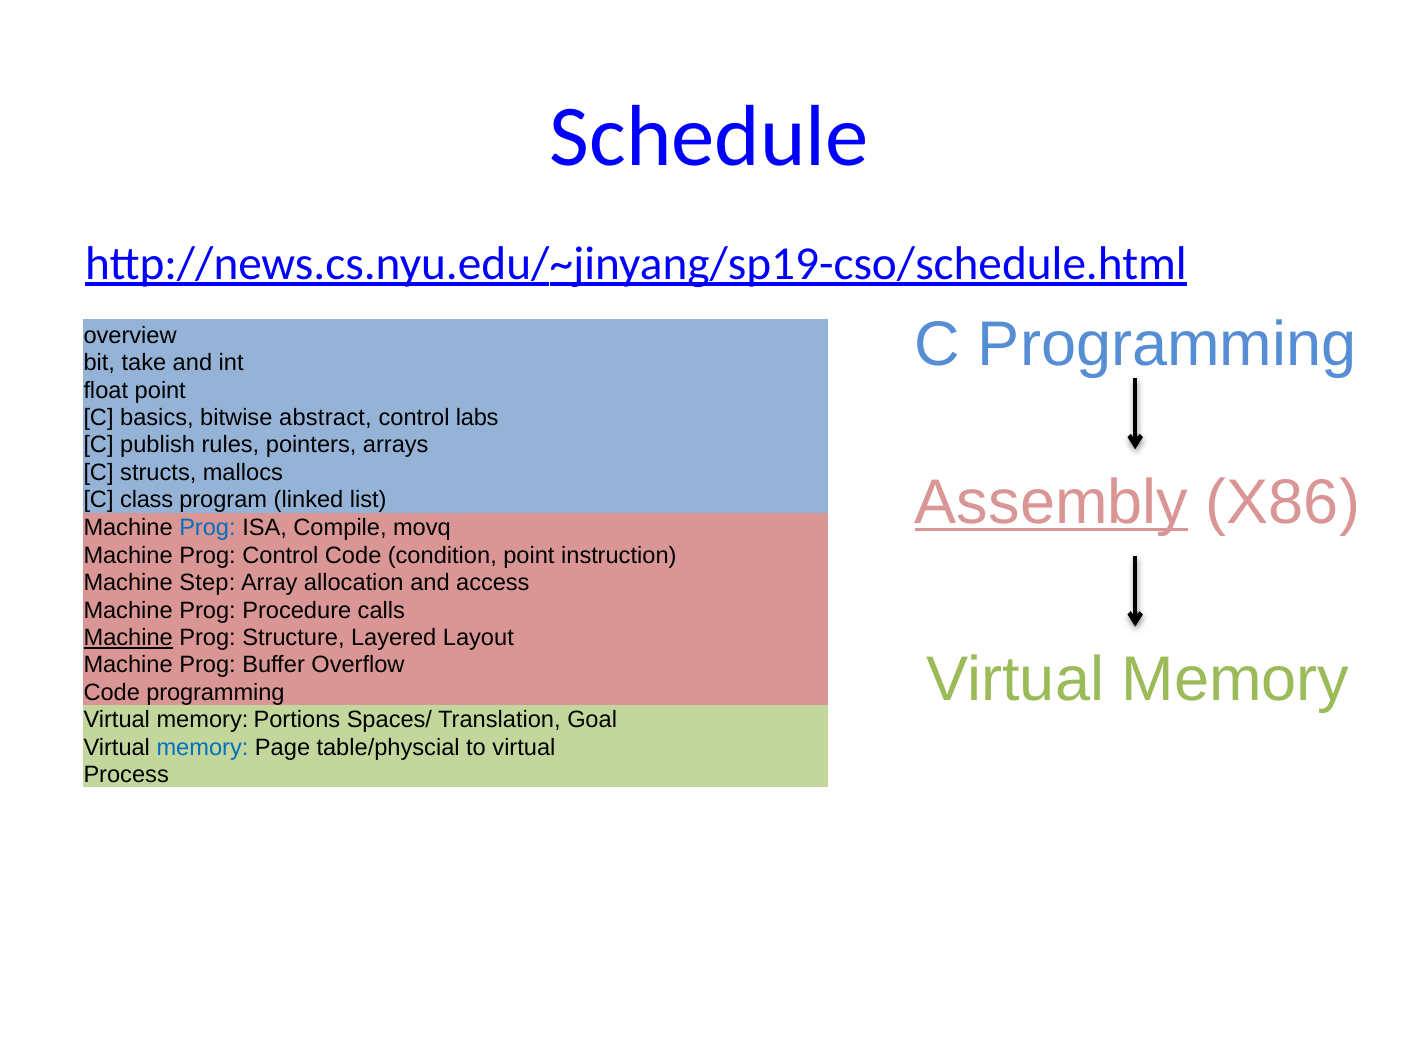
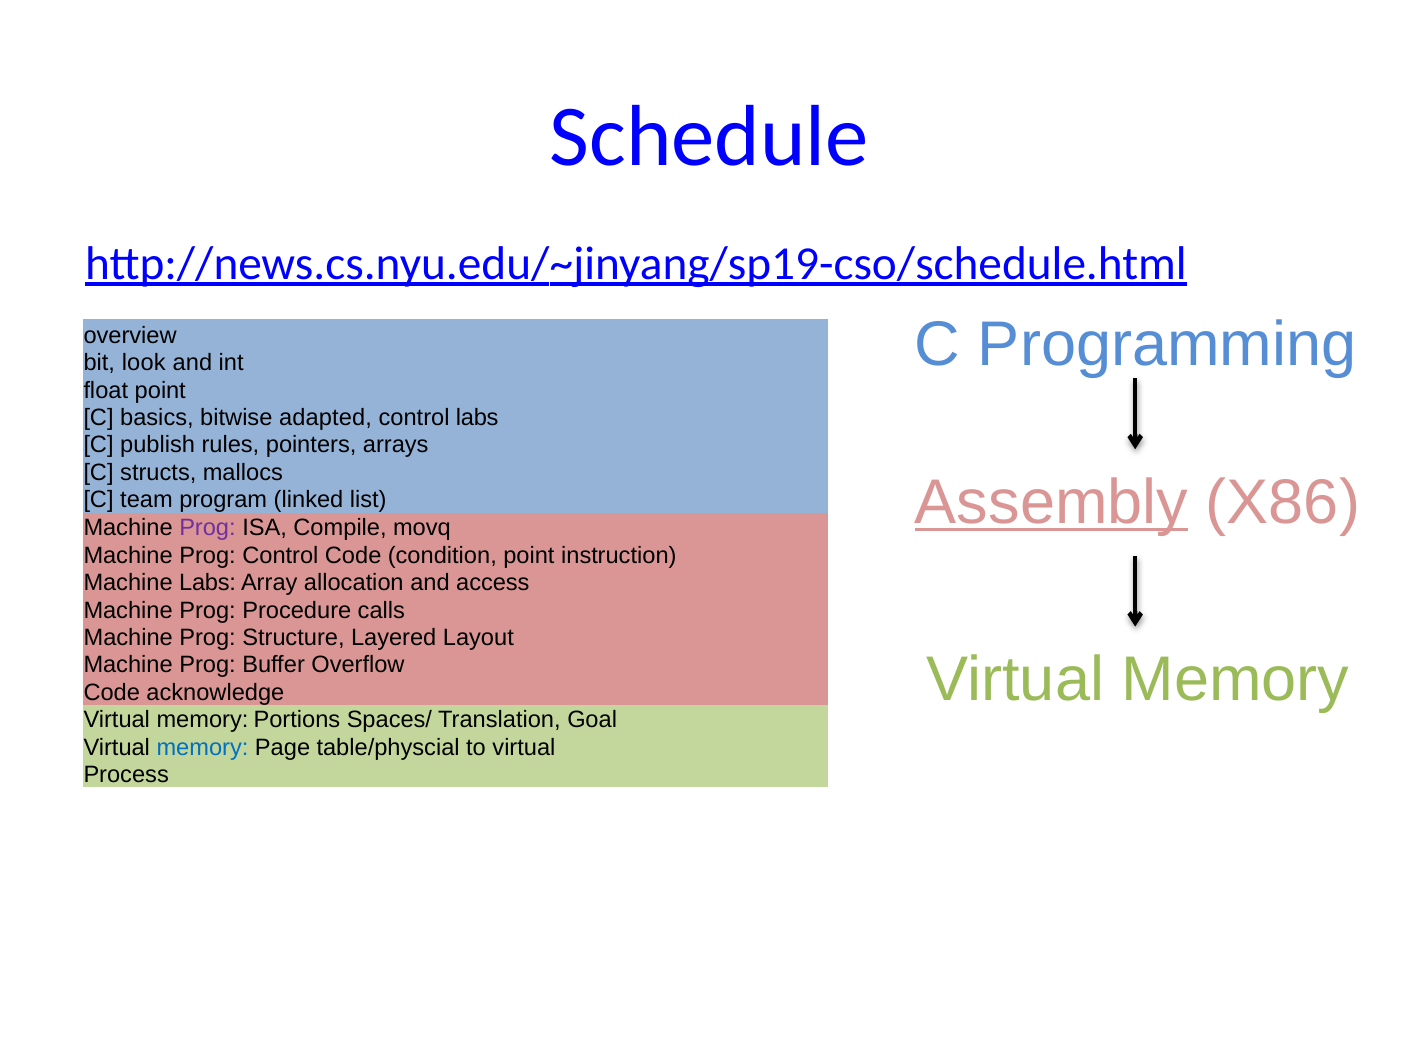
take: take -> look (144, 363)
abstract: abstract -> adapted (325, 418)
class: class -> team (146, 500)
Prog colour: blue -> purple (207, 527)
Machine Step: Step -> Labs (208, 583)
Machine underline: present -> none (128, 638)
Code programming: programming -> acknowledge (215, 693)
